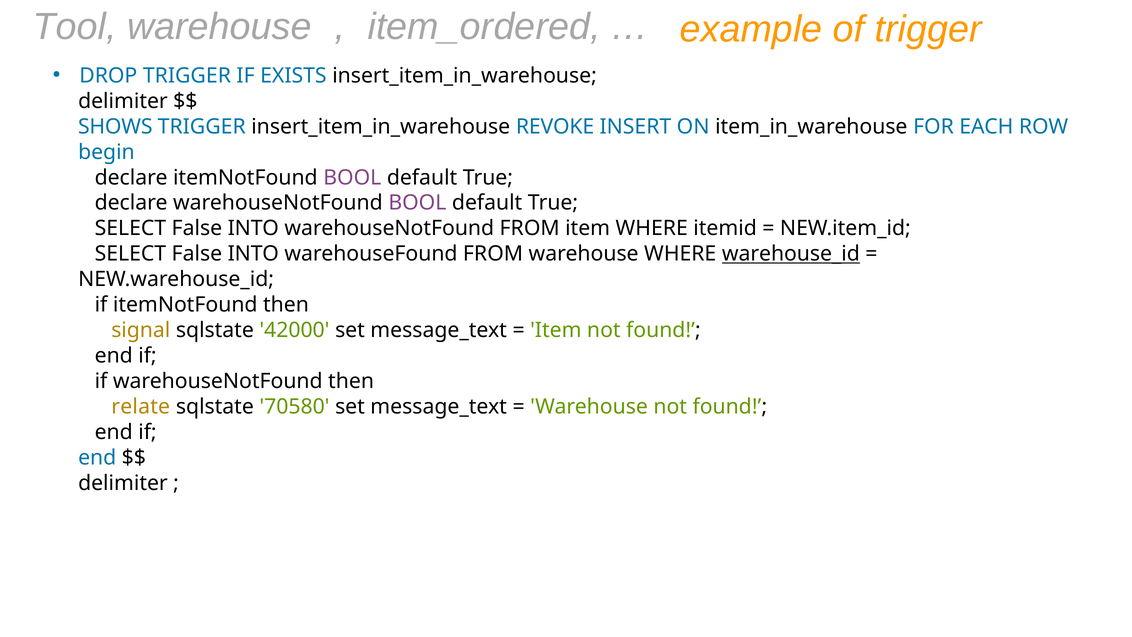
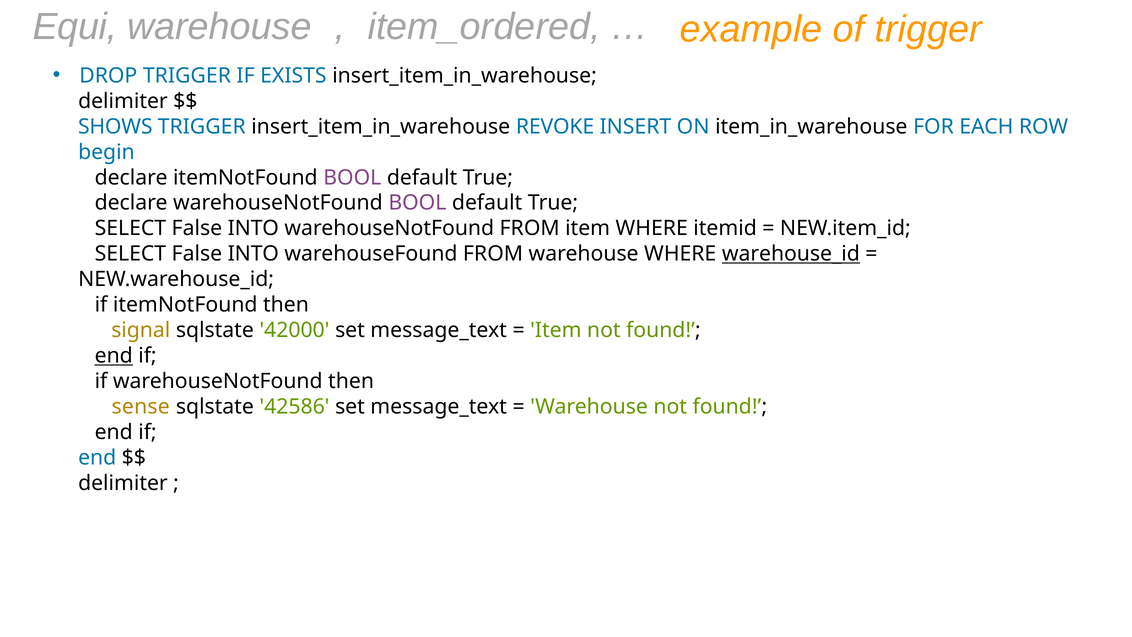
Tool: Tool -> Equi (75, 27)
end underline: none -> present (114, 356)
relate: relate -> sense (141, 407)
70580: 70580 -> 42586 (294, 407)
